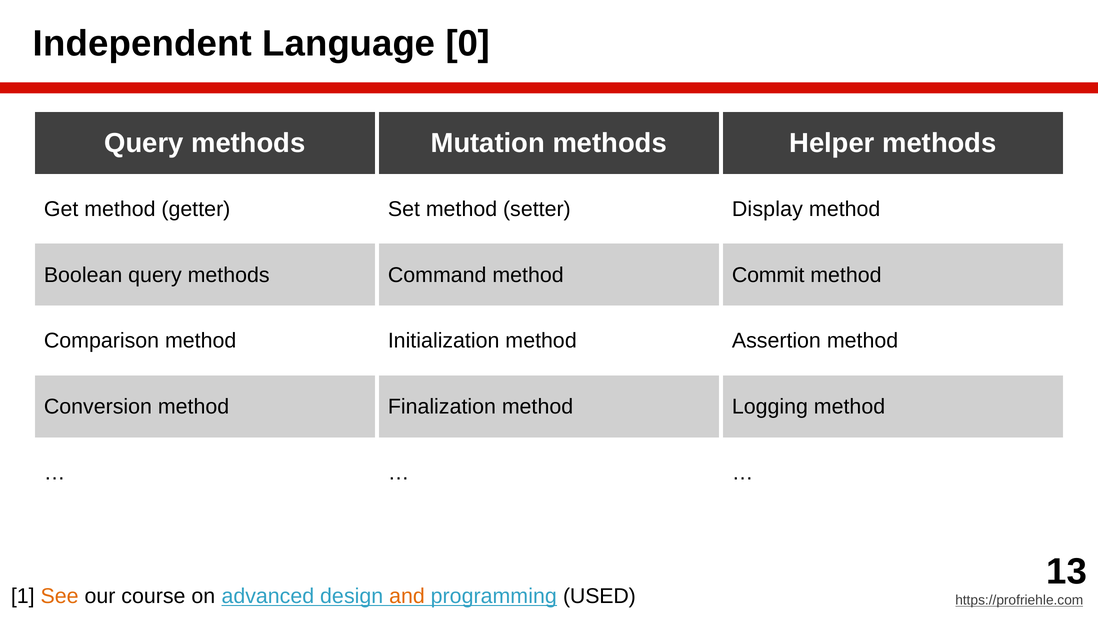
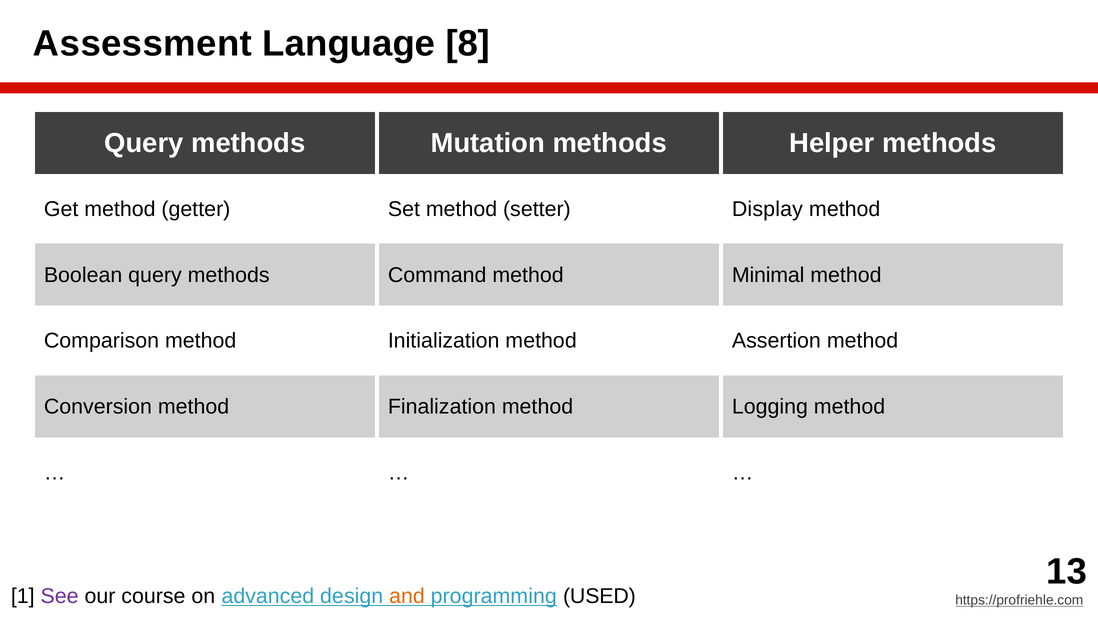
Independent: Independent -> Assessment (142, 44)
0: 0 -> 8 (468, 44)
Commit: Commit -> Minimal (768, 275)
See colour: orange -> purple (60, 596)
